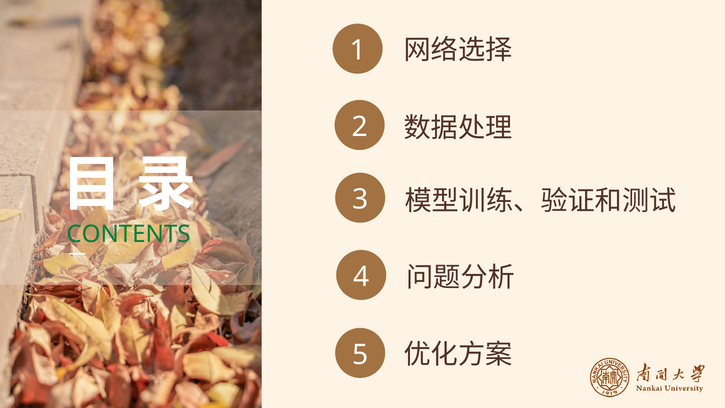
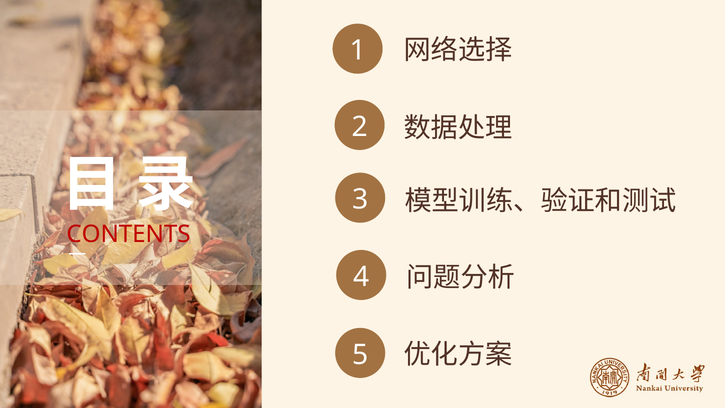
CONTENTS colour: green -> red (129, 234)
